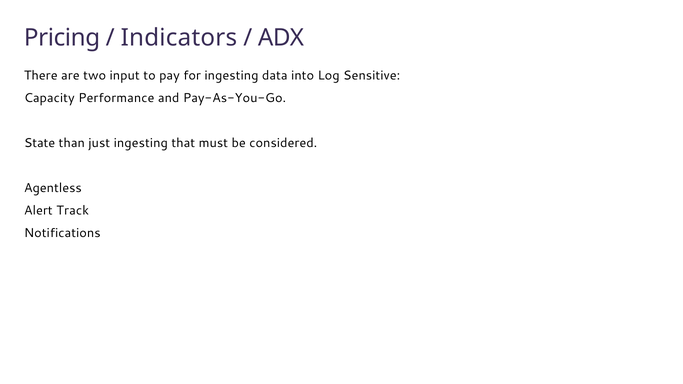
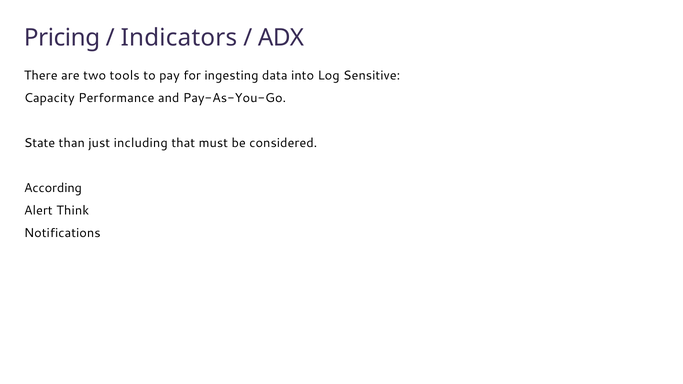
input: input -> tools (125, 76)
just ingesting: ingesting -> including (141, 143)
Agentless: Agentless -> According (53, 188)
Track: Track -> Think (73, 210)
